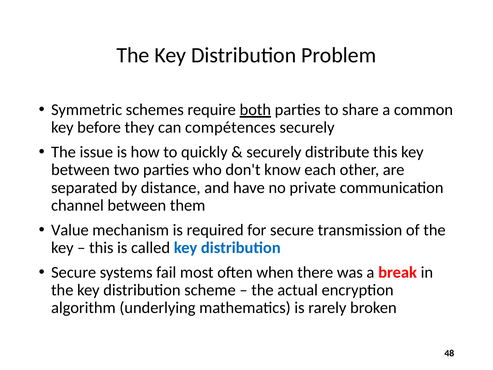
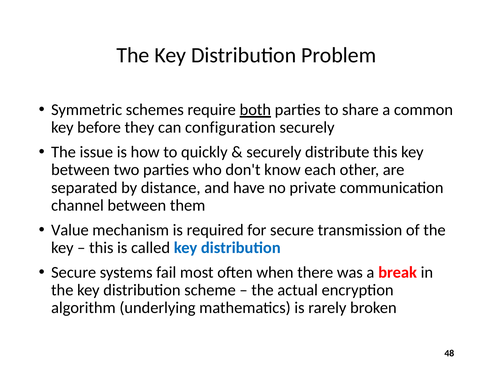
compétences: compétences -> configuration (230, 127)
